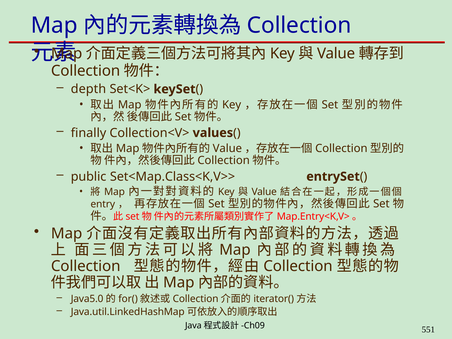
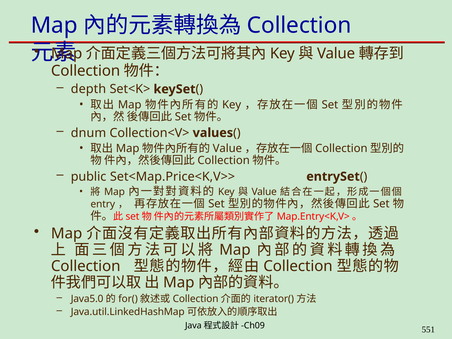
finally: finally -> dnum (88, 133)
Set<Map.Class<K,V>>: Set<Map.Class<K,V>> -> Set<Map.Price<K,V>> (173, 177)
